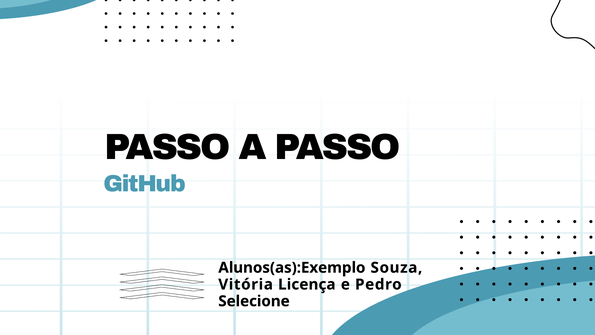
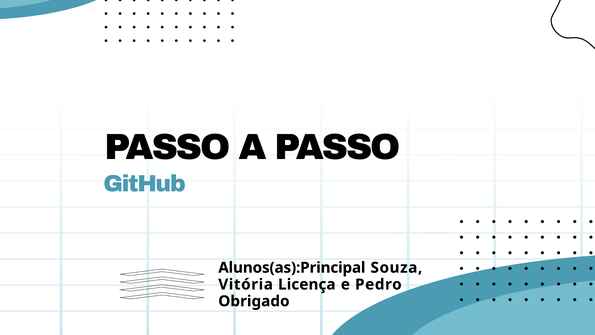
Alunos(as):Exemplo: Alunos(as):Exemplo -> Alunos(as):Principal (292, 267)
Selecione: Selecione -> Obrigado (254, 301)
